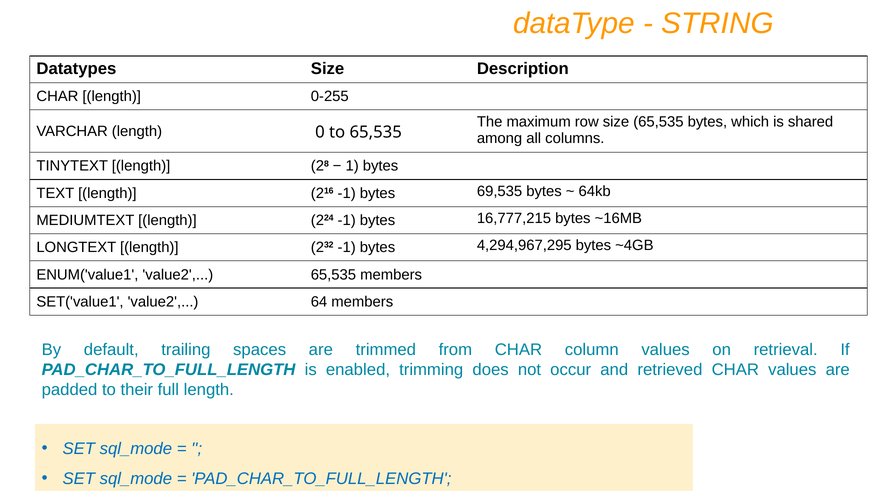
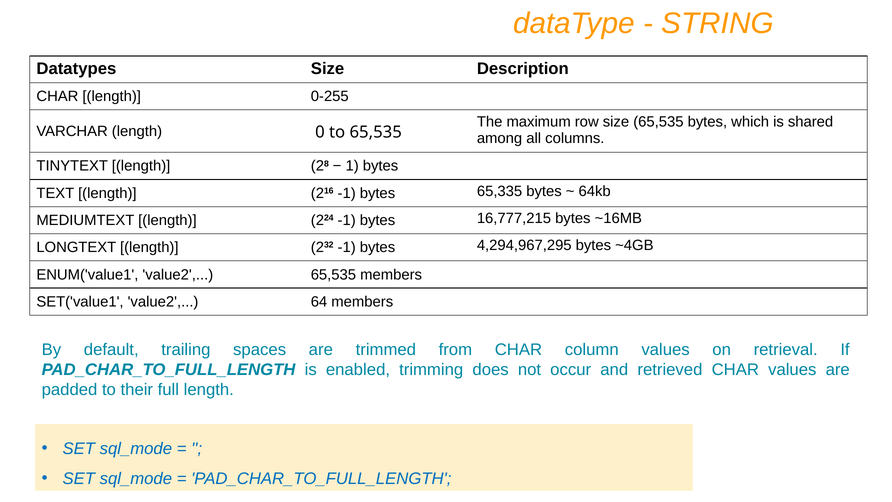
69,535: 69,535 -> 65,335 (500, 191)
